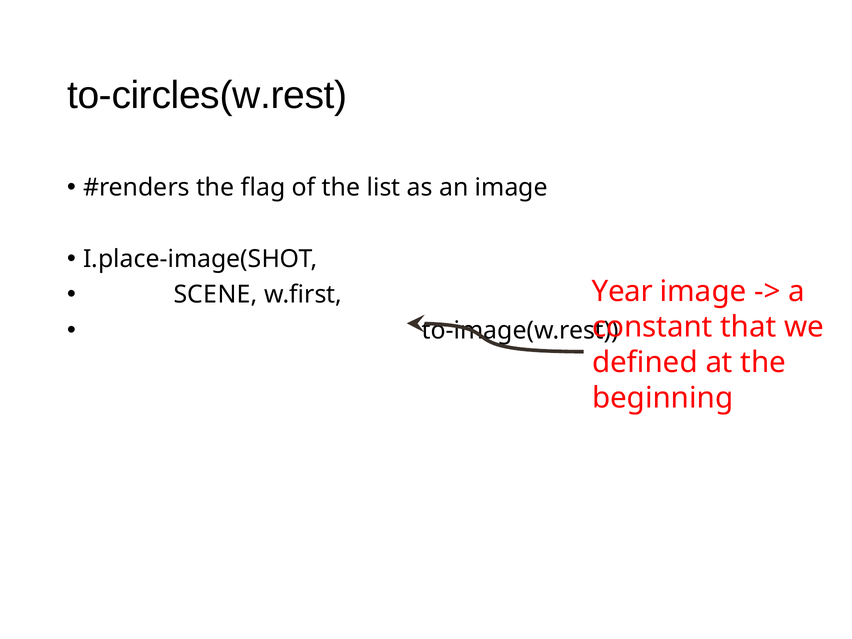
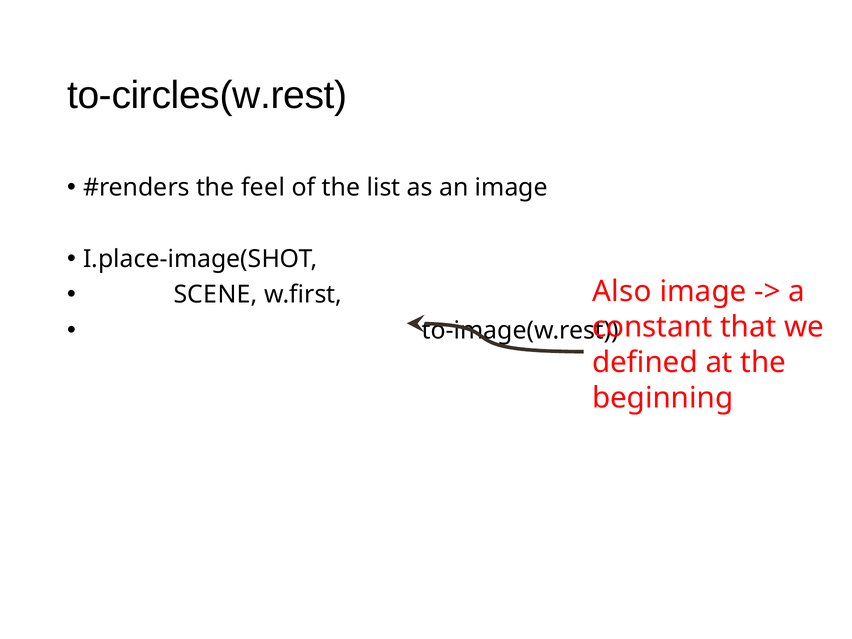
flag: flag -> feel (263, 188)
Year: Year -> Also (622, 292)
